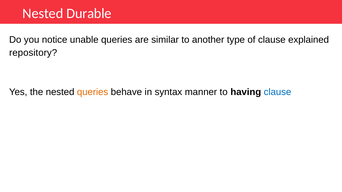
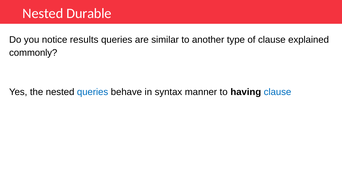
unable: unable -> results (84, 40)
repository: repository -> commonly (33, 53)
queries colour: orange -> blue (93, 92)
